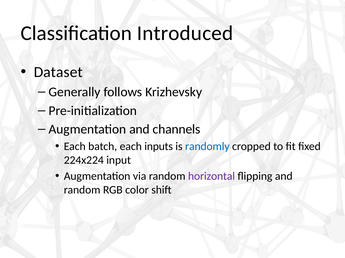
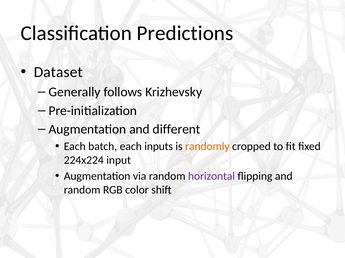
Introduced: Introduced -> Predictions (185, 33)
channels: channels -> different (177, 130)
randomly colour: blue -> orange (207, 147)
